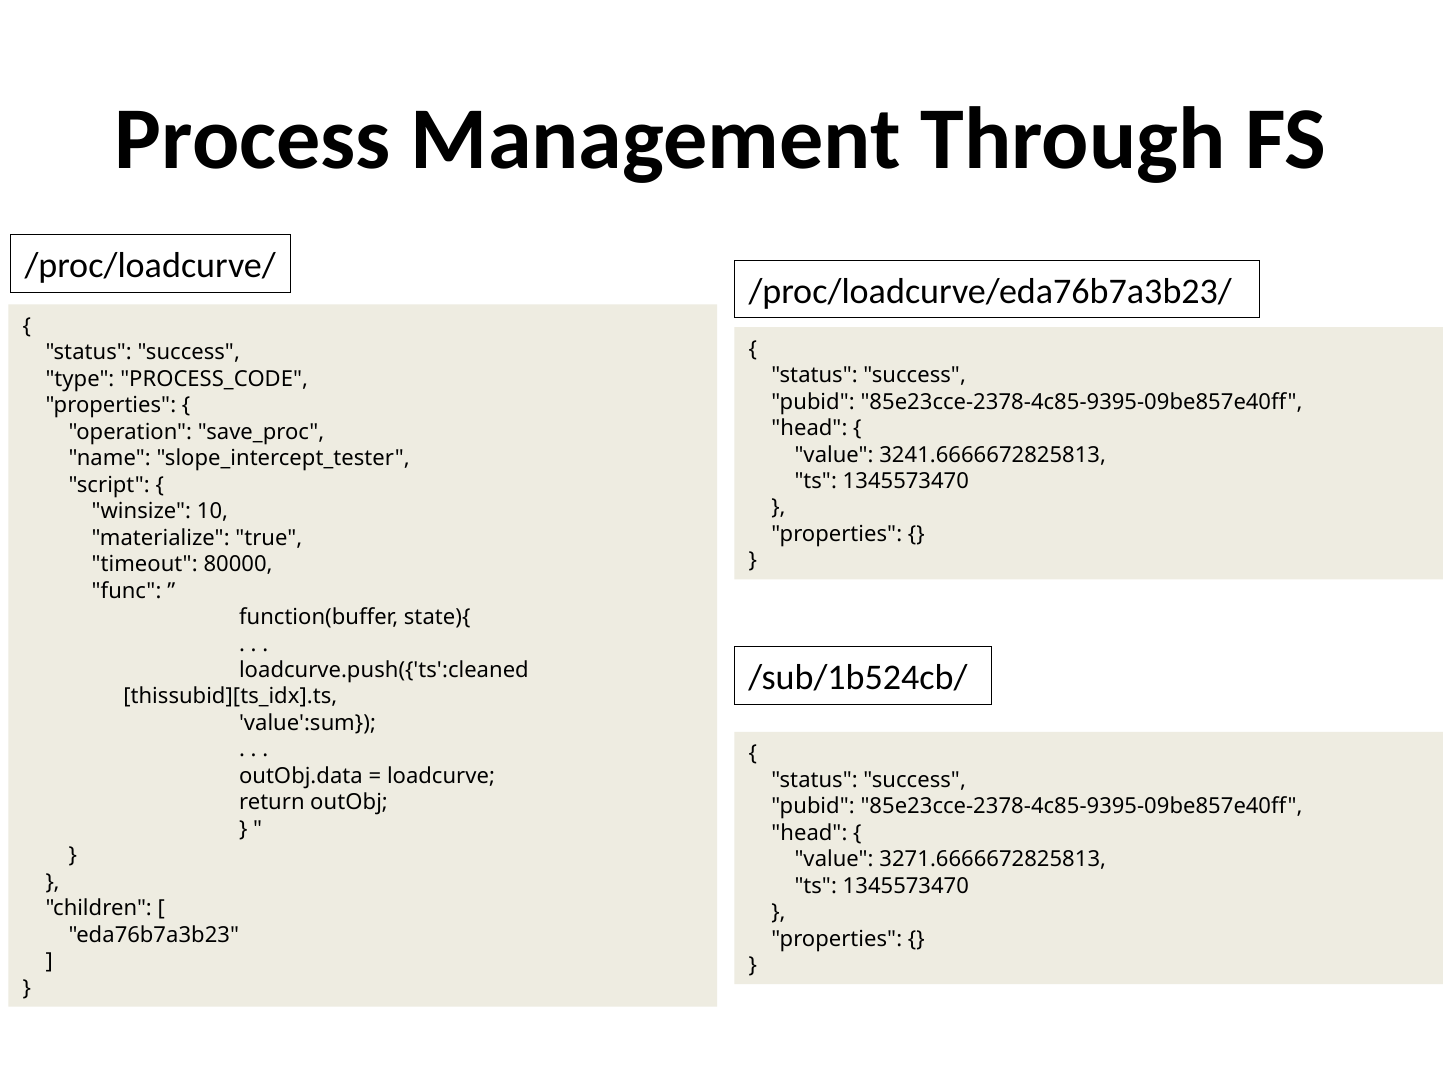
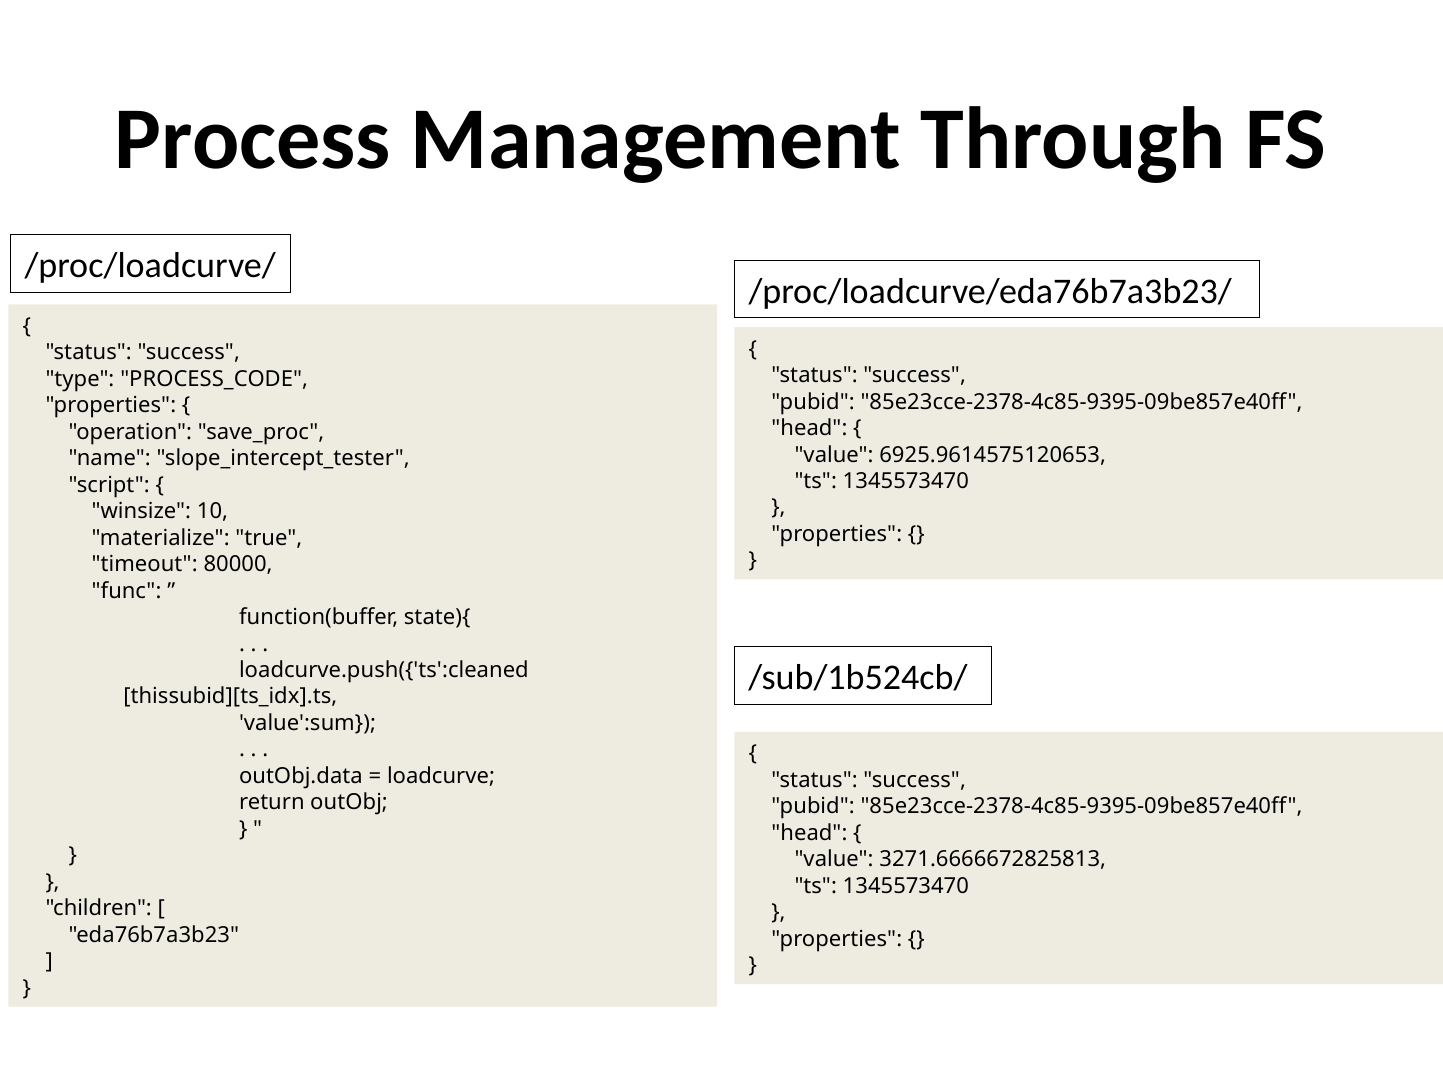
3241.6666672825813: 3241.6666672825813 -> 6925.9614575120653 (993, 455)
